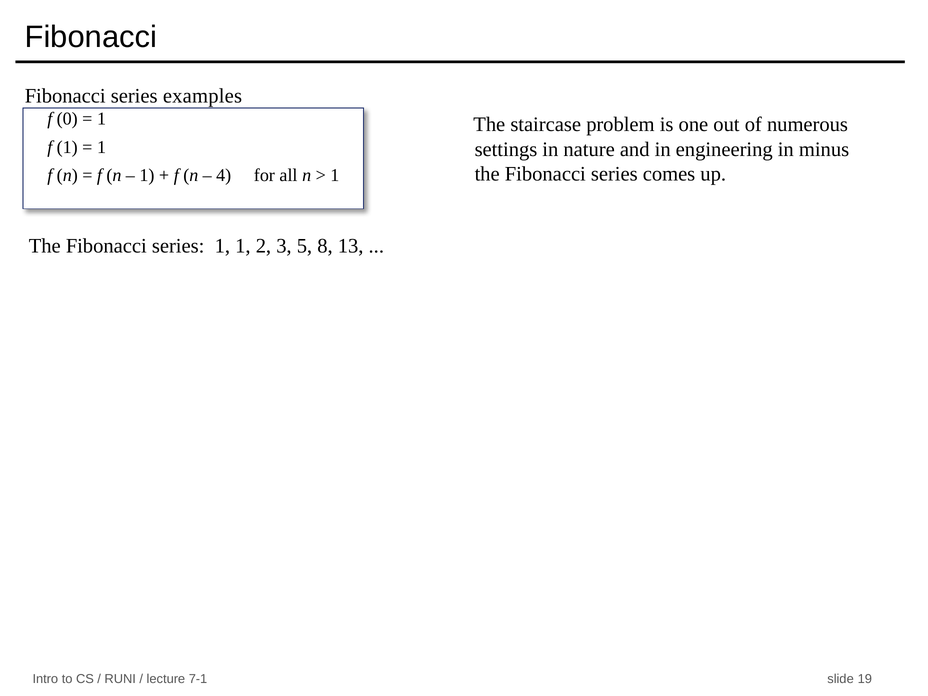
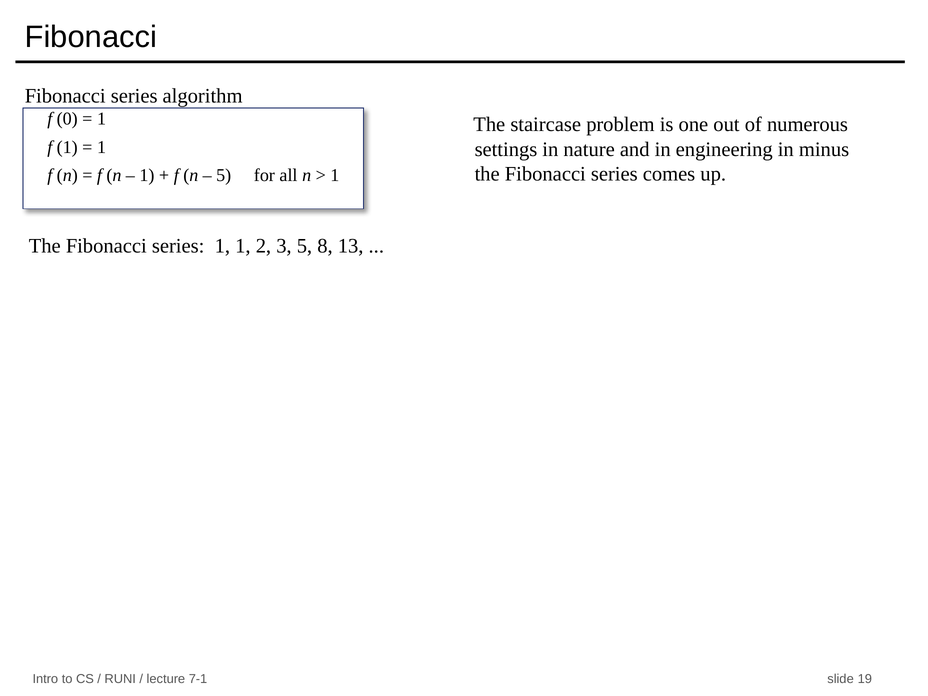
examples: examples -> algorithm (203, 96)
4: 4 -> 5 (224, 175)
